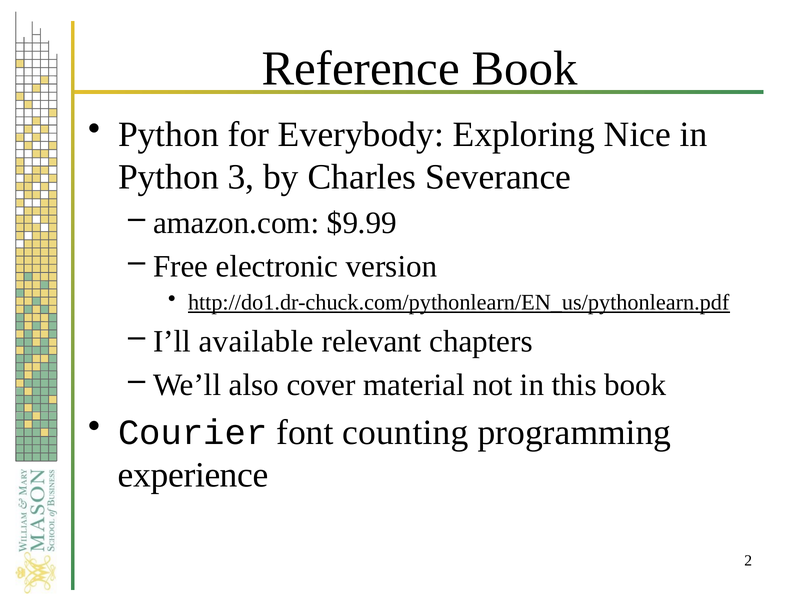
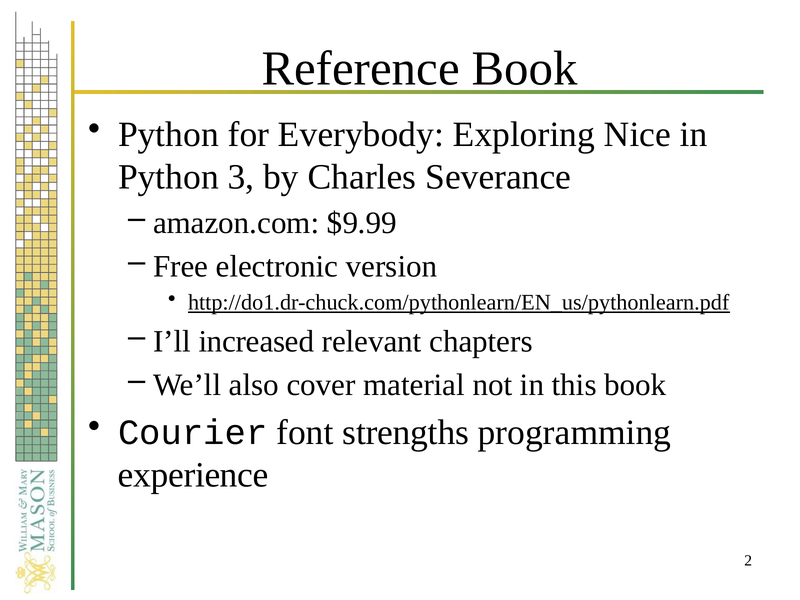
available: available -> increased (256, 341)
counting: counting -> strengths (406, 432)
